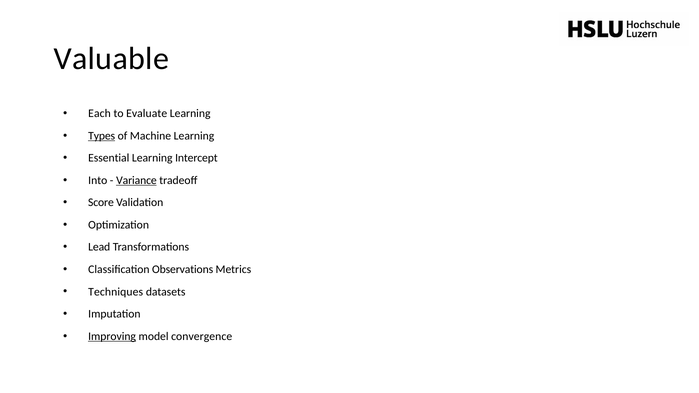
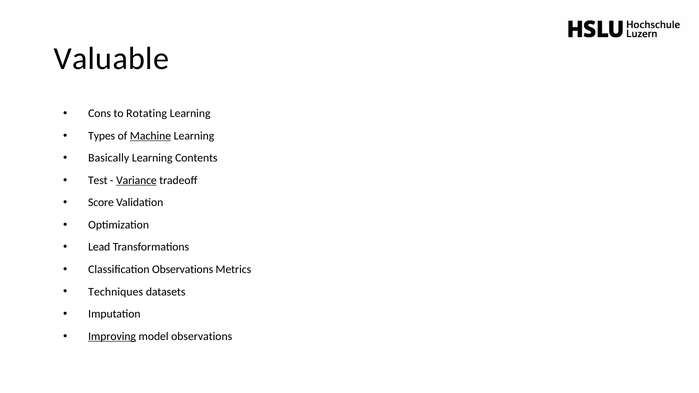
Each: Each -> Cons (100, 114)
Evaluate: Evaluate -> Rotating (147, 114)
Types underline: present -> none (102, 136)
Machine underline: none -> present (151, 136)
Essential: Essential -> Basically (109, 158)
Intercept: Intercept -> Contents (196, 158)
Into: Into -> Test (98, 180)
model convergence: convergence -> observations (202, 336)
